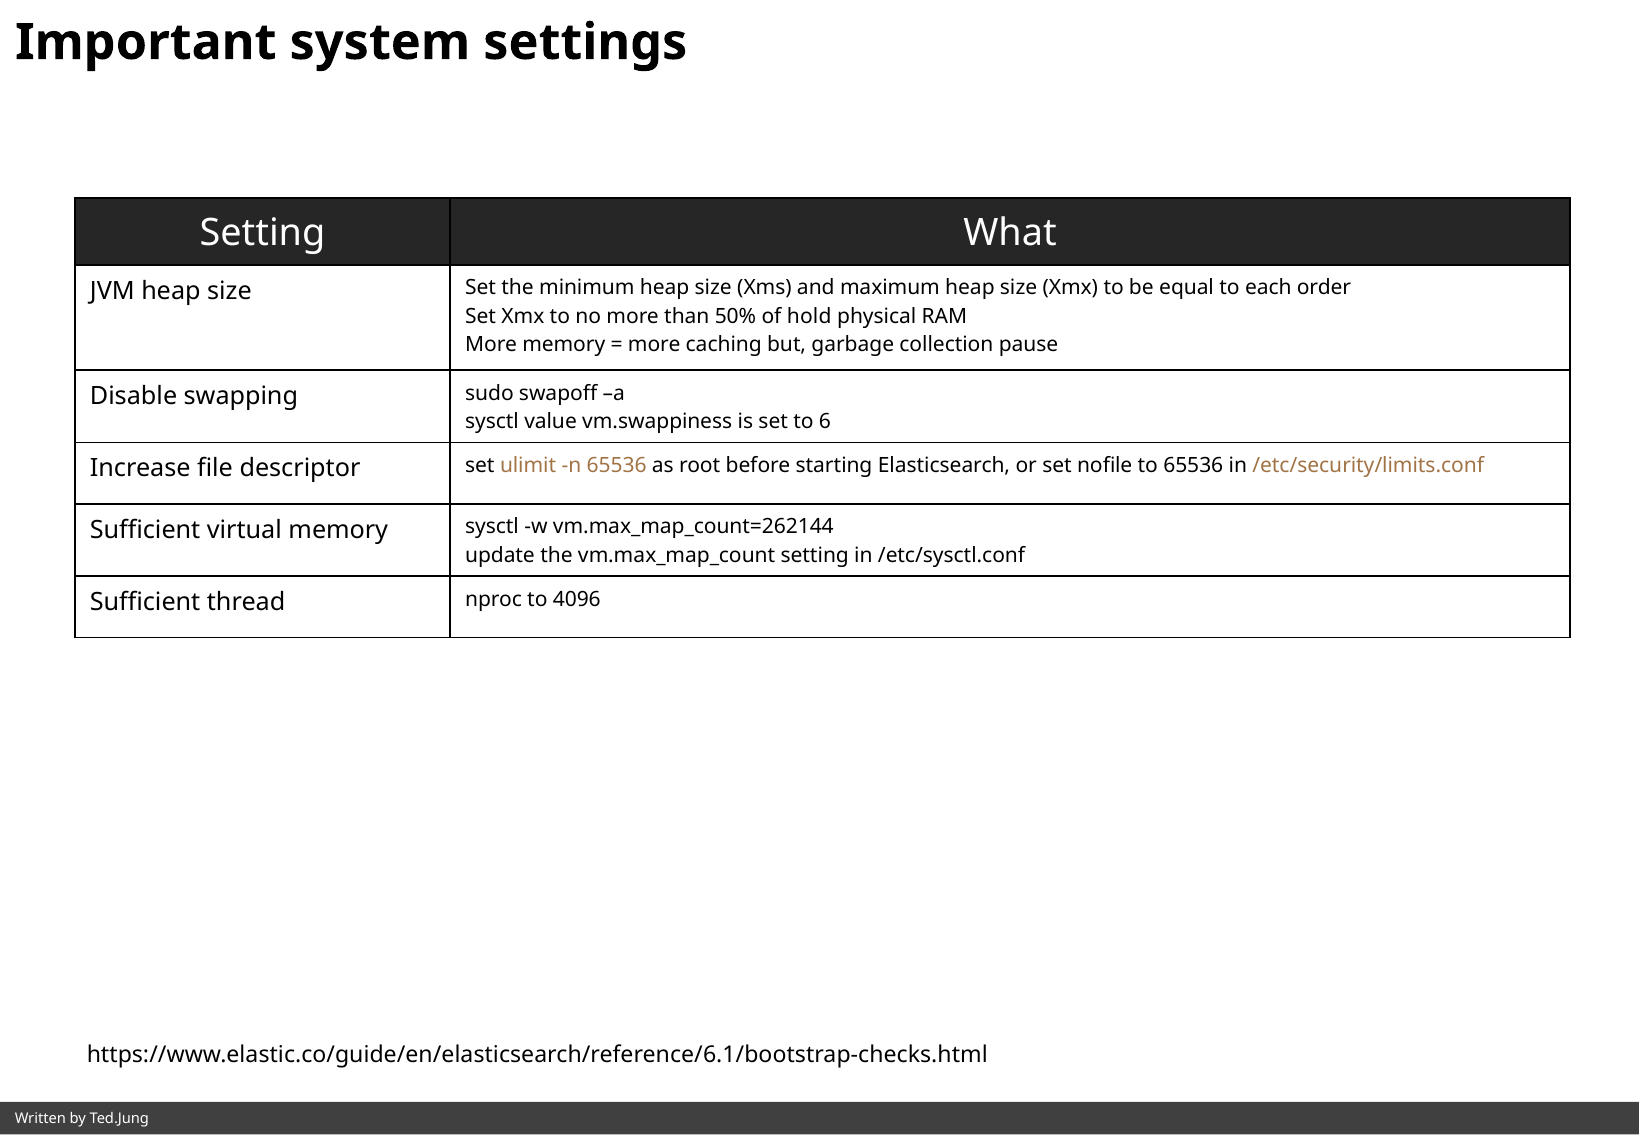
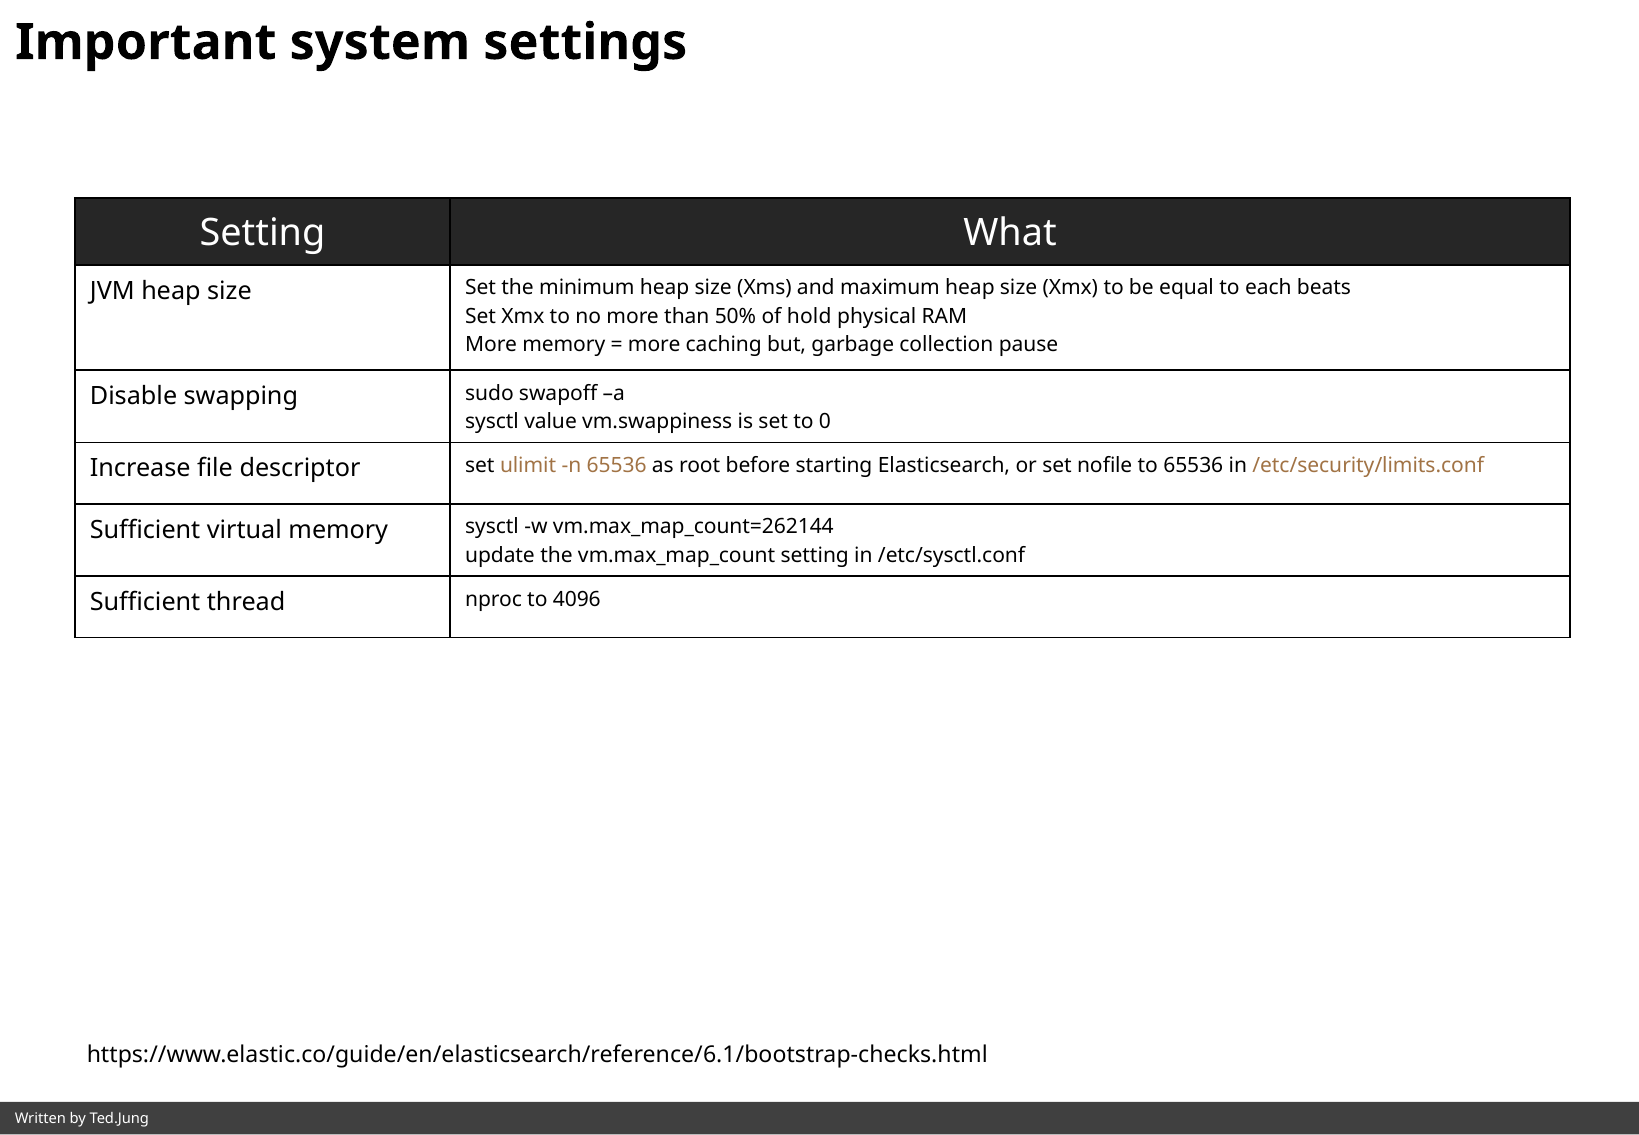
order: order -> beats (1324, 288)
6: 6 -> 0 (825, 422)
